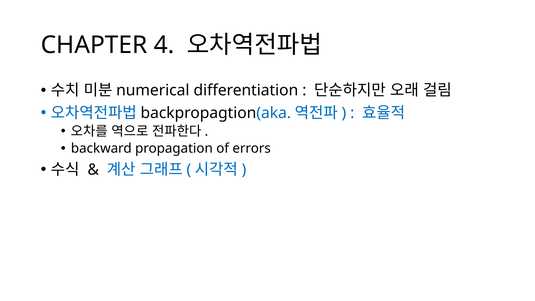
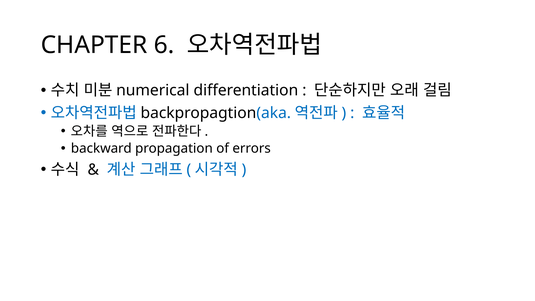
4: 4 -> 6 (164, 45)
